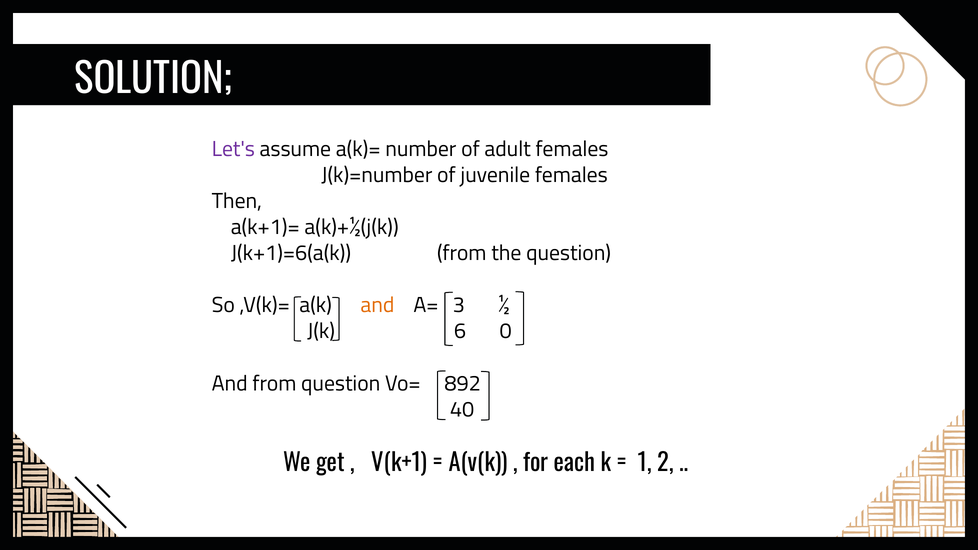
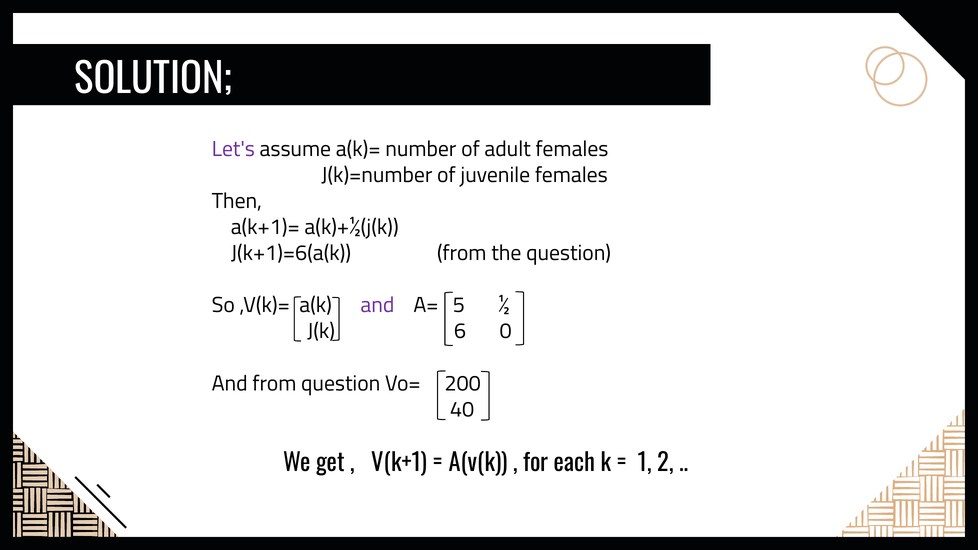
and colour: orange -> purple (377, 305)
3: 3 -> 5 (459, 305)
892: 892 -> 200 (463, 383)
